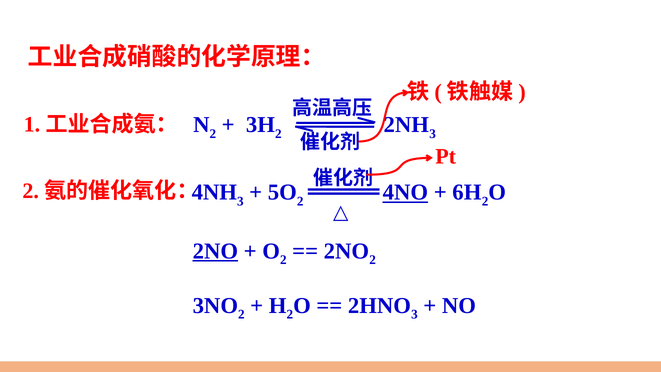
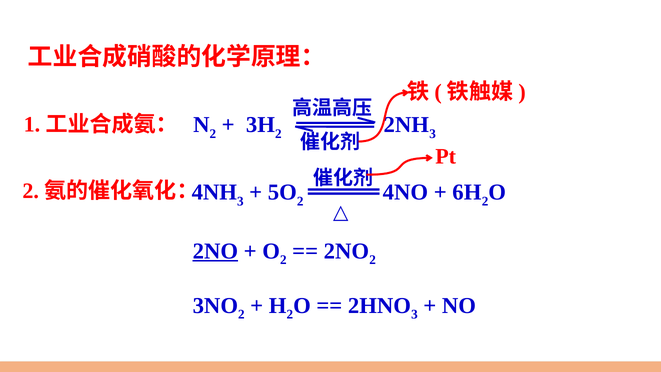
4NO underline: present -> none (405, 192)
